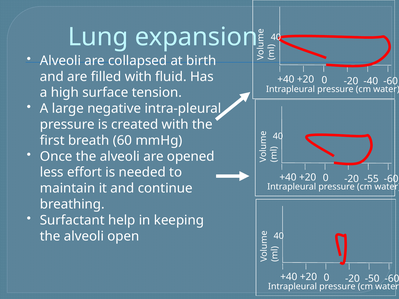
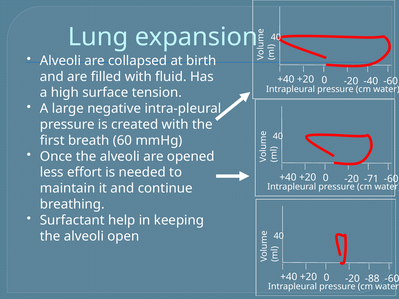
-55: -55 -> -71 (371, 179)
-50: -50 -> -88 (372, 279)
